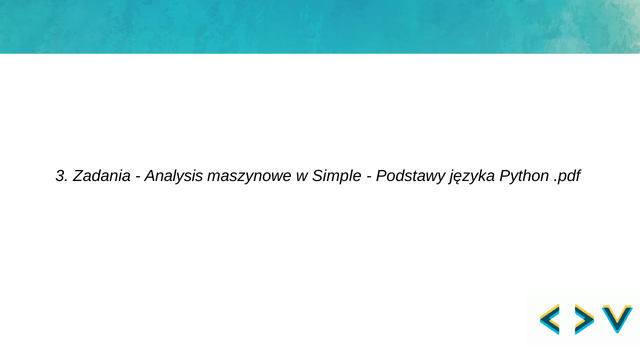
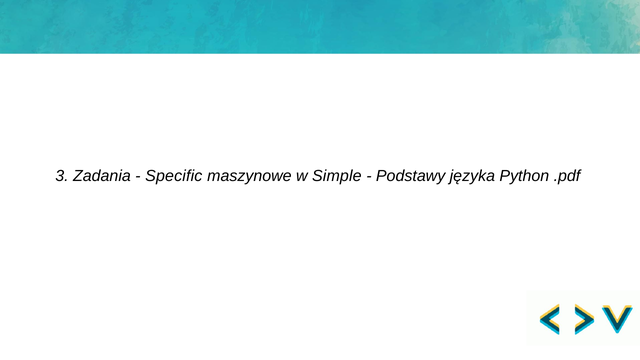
Analysis: Analysis -> Specific (174, 176)
